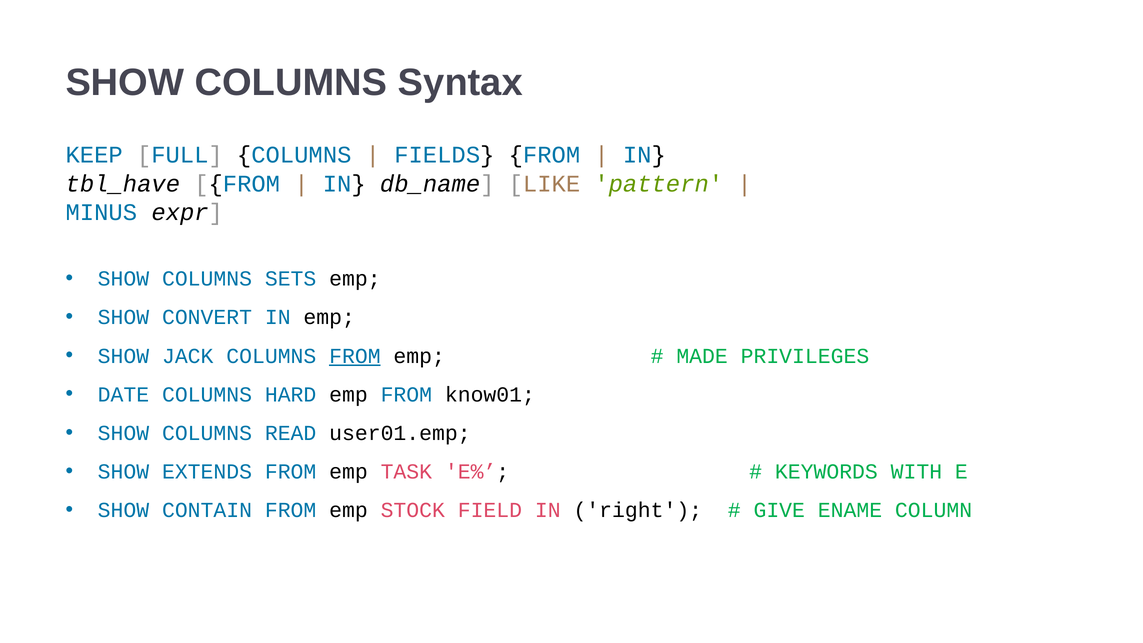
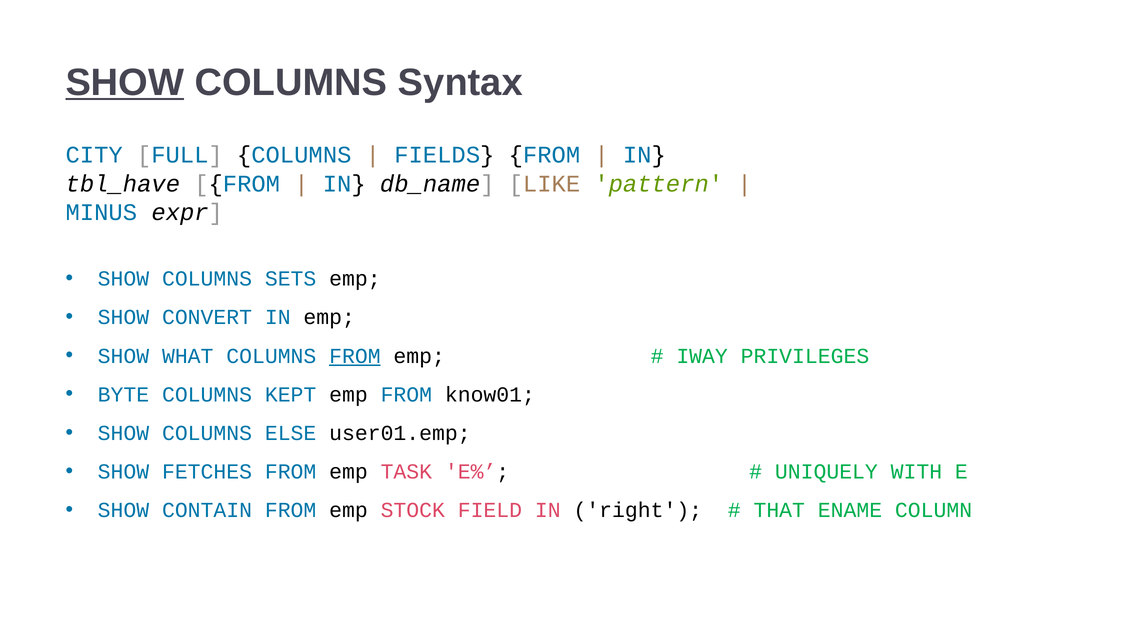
SHOW underline: none -> present (125, 83)
KEEP: KEEP -> CITY (94, 155)
JACK: JACK -> WHAT (188, 356)
MADE: MADE -> IWAY (702, 356)
DATE: DATE -> BYTE (123, 394)
HARD: HARD -> KEPT (291, 394)
READ: READ -> ELSE (291, 433)
EXTENDS: EXTENDS -> FETCHES (207, 472)
KEYWORDS: KEYWORDS -> UNIQUELY (826, 472)
GIVE: GIVE -> THAT (779, 510)
